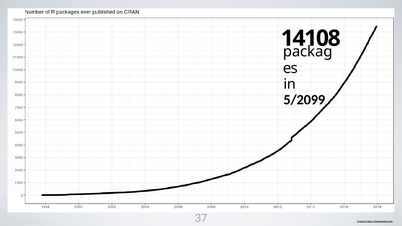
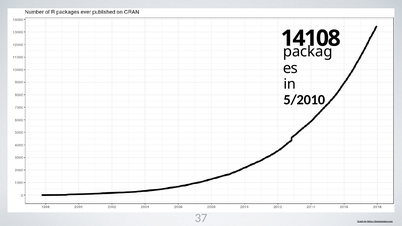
5/2099: 5/2099 -> 5/2010 (304, 100)
